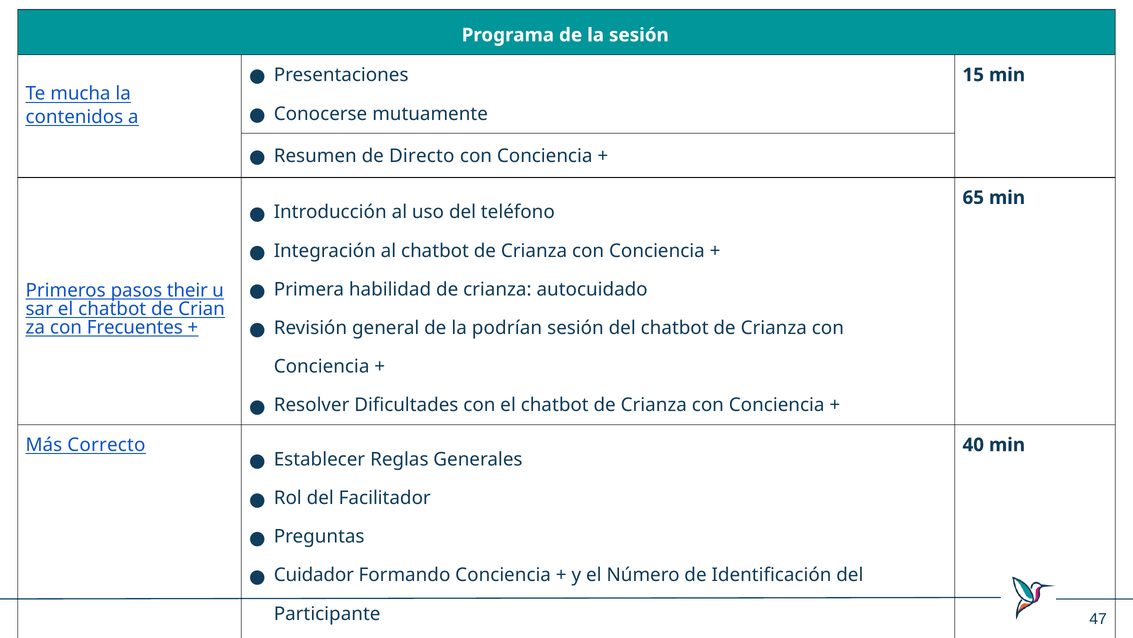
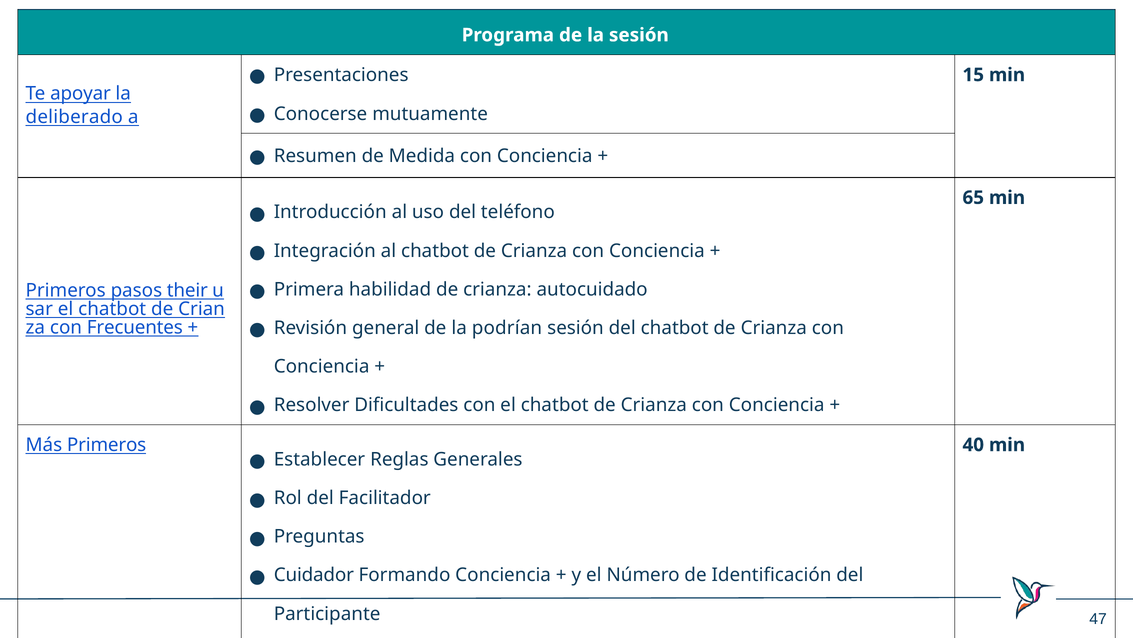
mucha: mucha -> apoyar (81, 94)
contenidos: contenidos -> deliberado (74, 117)
Directo: Directo -> Medida (422, 156)
Más Correcto: Correcto -> Primeros (107, 444)
